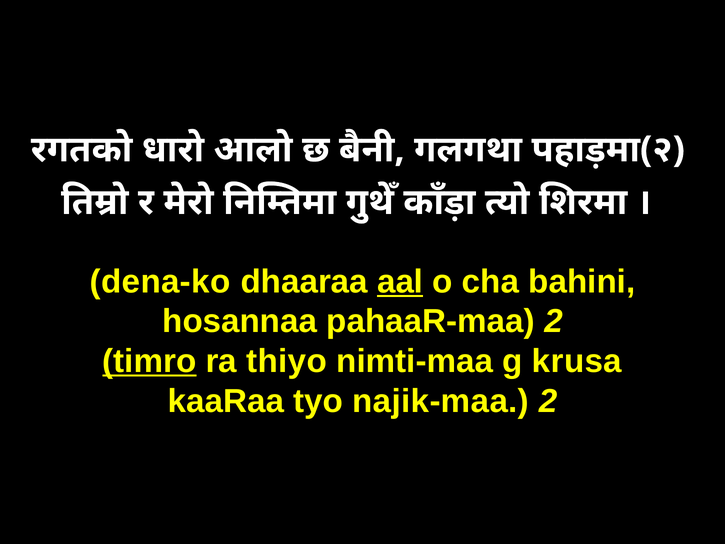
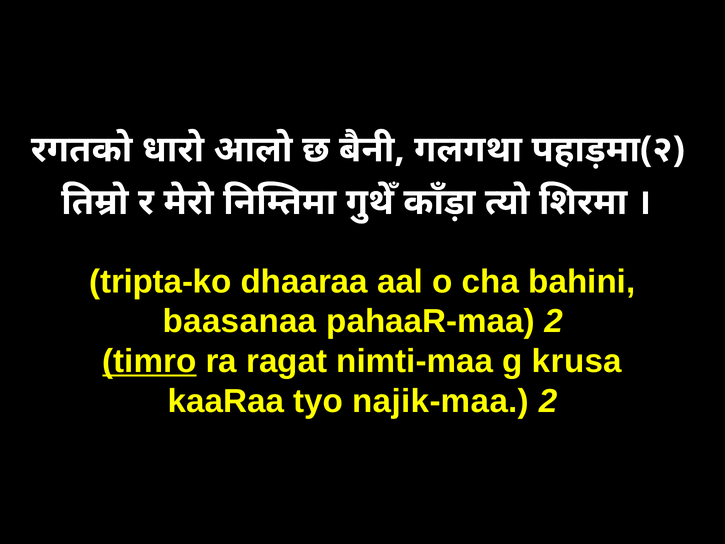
dena-ko: dena-ko -> tripta-ko (160, 281)
aal underline: present -> none (400, 281)
hosannaa: hosannaa -> baasanaa (240, 321)
thiyo: thiyo -> ragat (287, 361)
